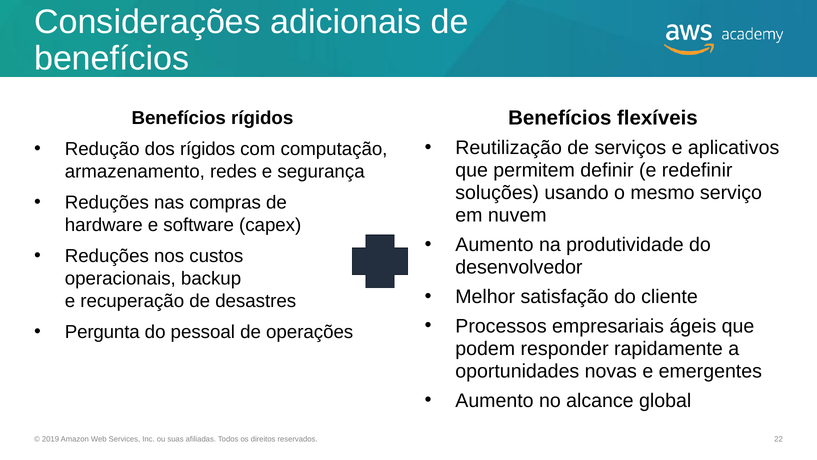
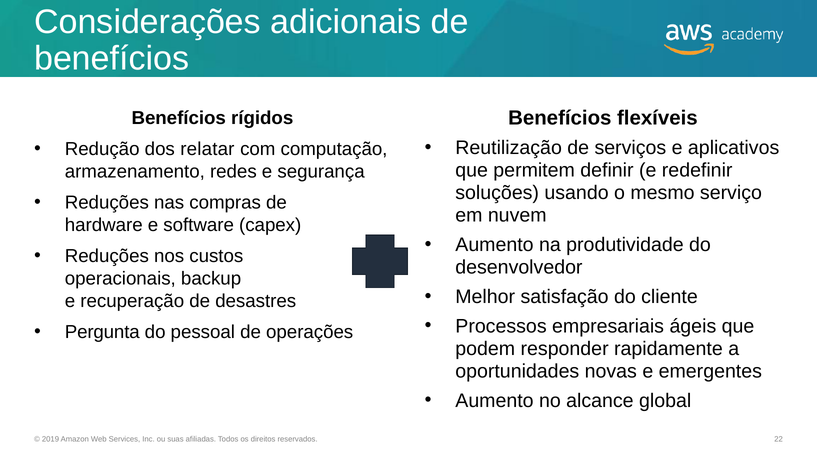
dos rígidos: rígidos -> relatar (207, 149)
